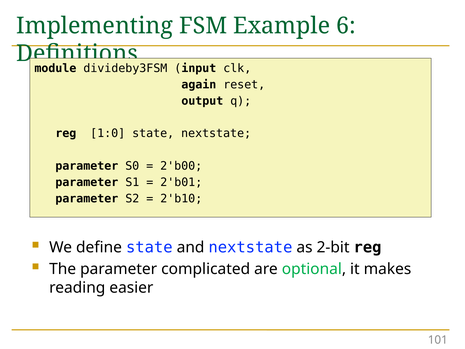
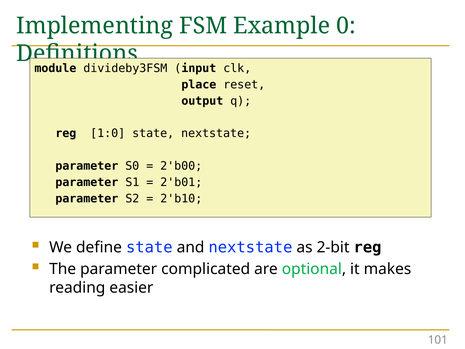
6: 6 -> 0 (346, 26)
again: again -> place (199, 85)
